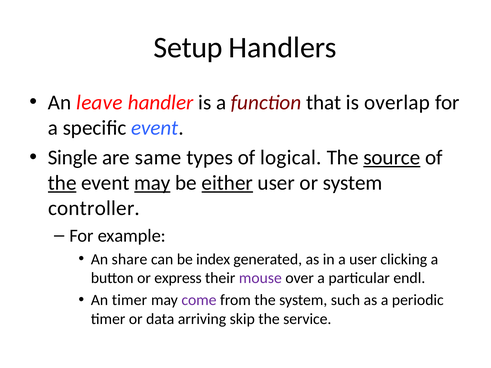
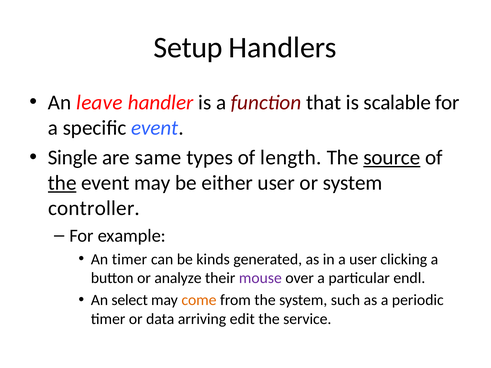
overlap: overlap -> scalable (397, 103)
logical: logical -> length (291, 158)
may underline: present -> none (152, 183)
either underline: present -> none (227, 183)
An share: share -> timer (129, 259)
index: index -> kinds (213, 259)
express: express -> analyze (178, 278)
An timer: timer -> select (130, 300)
come colour: purple -> orange (199, 300)
skip: skip -> edit (242, 319)
